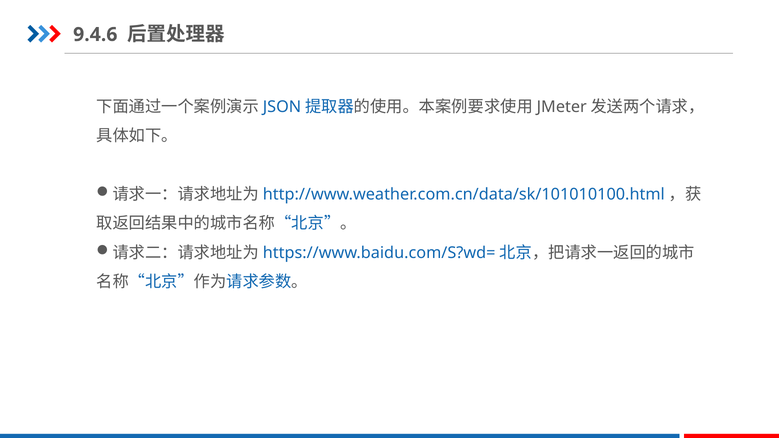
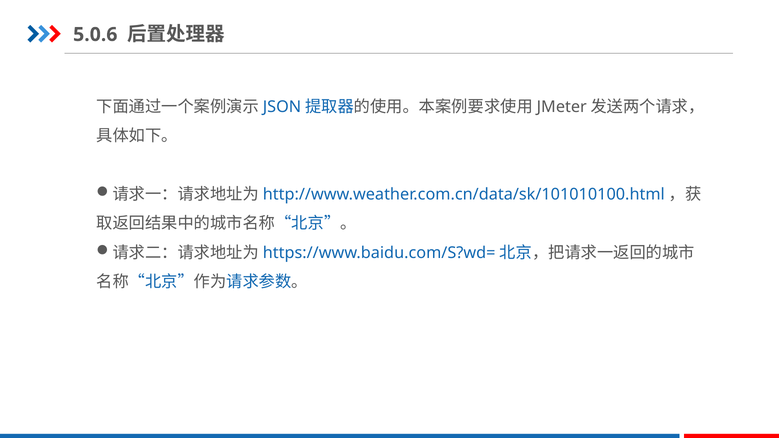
9.4.6: 9.4.6 -> 5.0.6 (95, 35)
